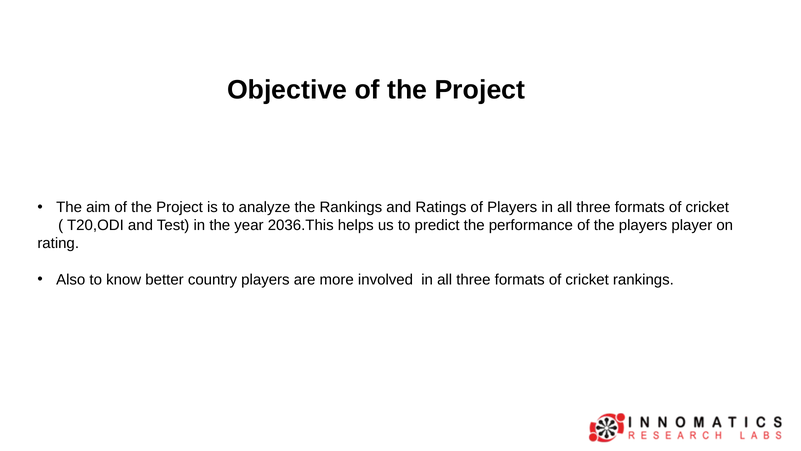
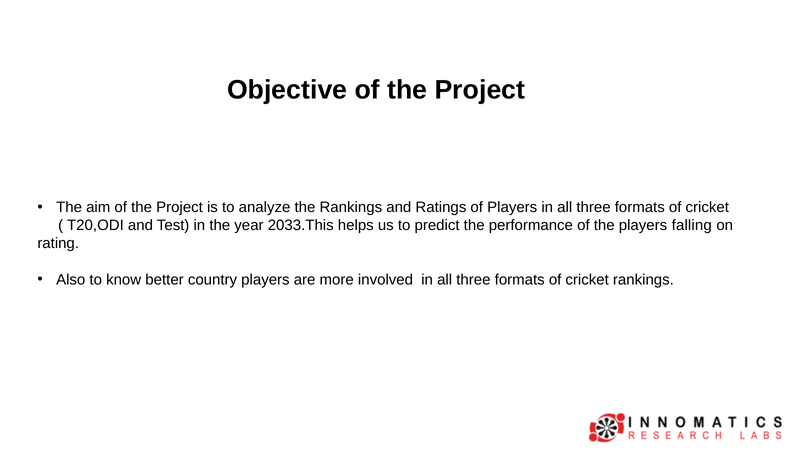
2036.This: 2036.This -> 2033.This (301, 225)
player: player -> falling (692, 225)
